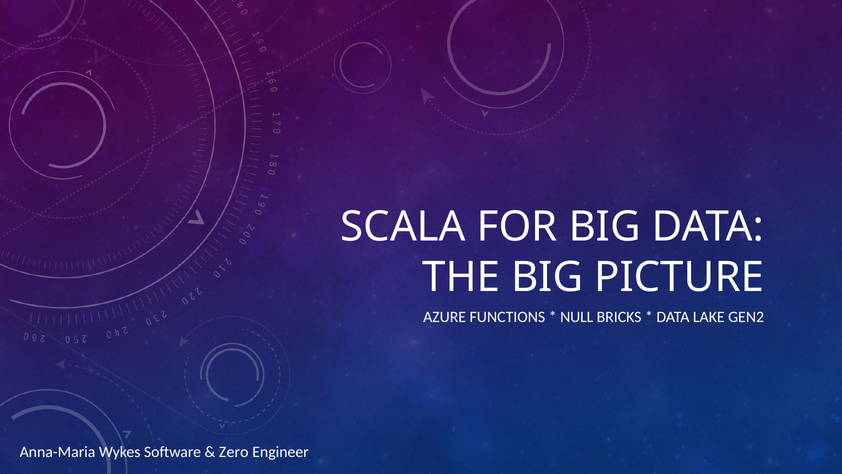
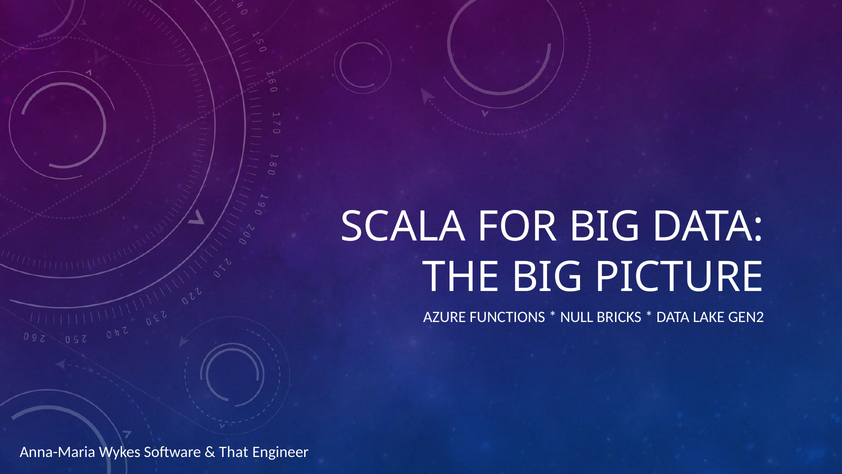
Zero: Zero -> That (234, 452)
